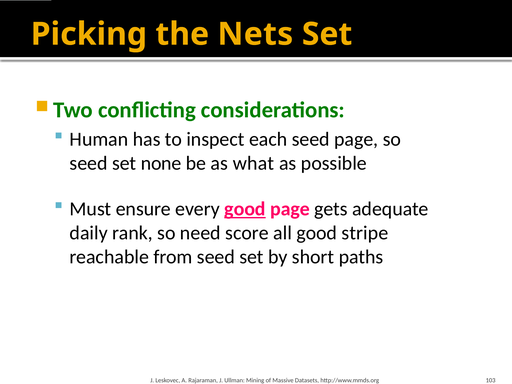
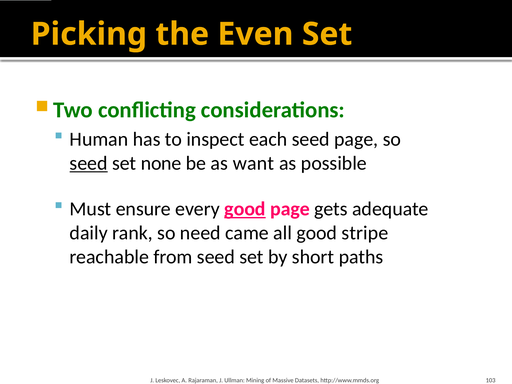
Nets: Nets -> Even (255, 34)
seed underline: none -> present (89, 163)
what: what -> want (253, 163)
score: score -> came (247, 233)
